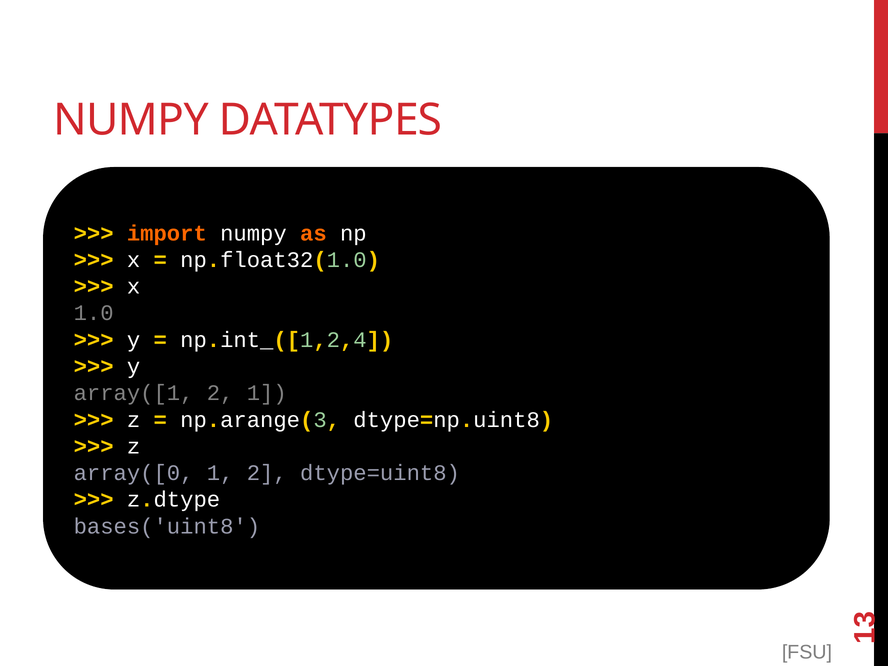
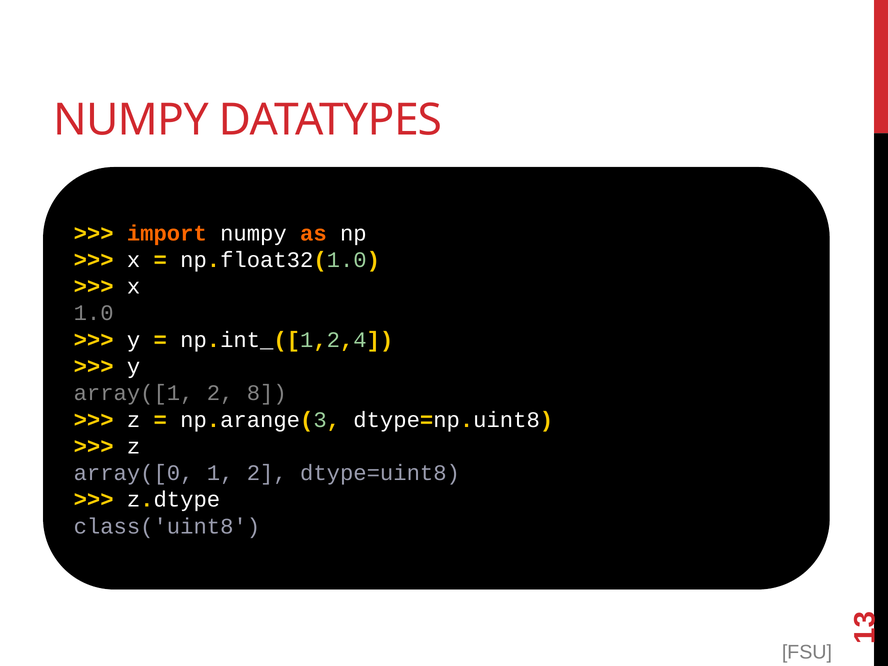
2 1: 1 -> 8 (267, 393)
bases('uint8: bases('uint8 -> class('uint8 (167, 526)
